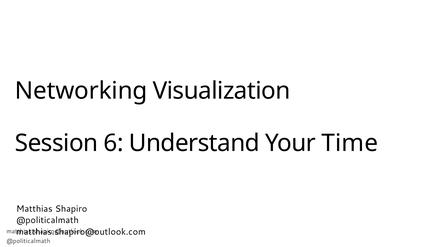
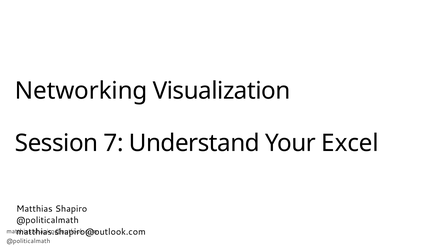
6: 6 -> 7 (114, 143)
Time: Time -> Excel (350, 143)
